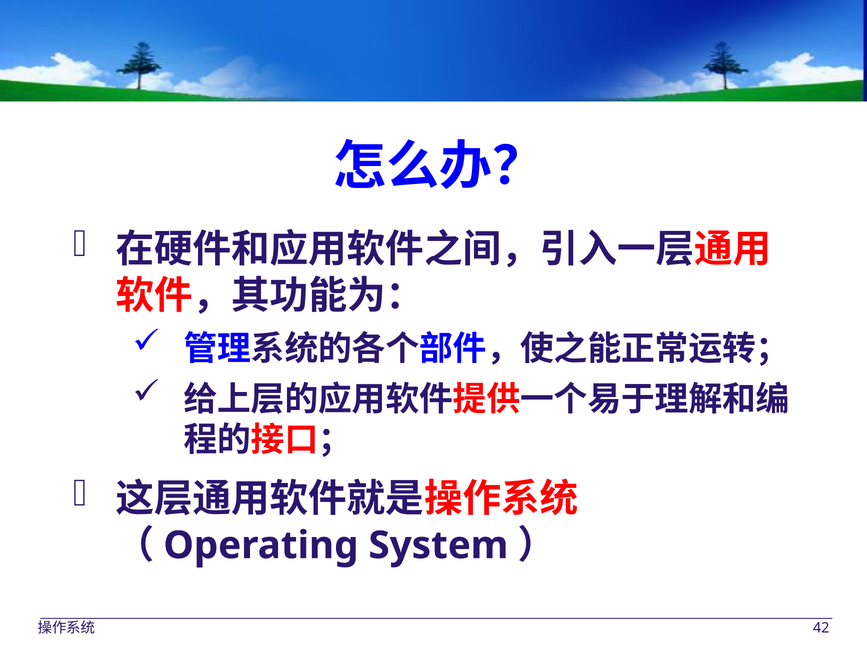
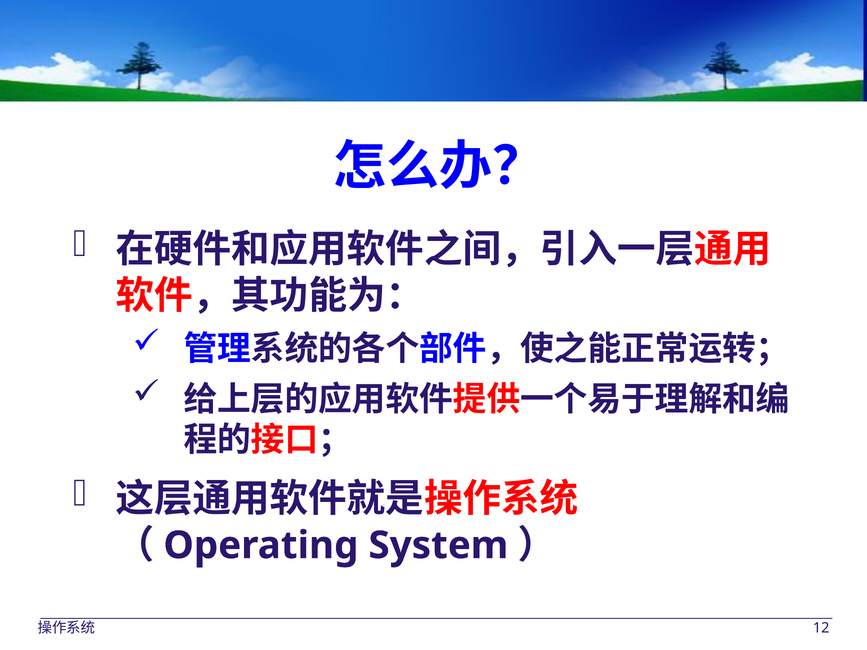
42: 42 -> 12 (821, 628)
